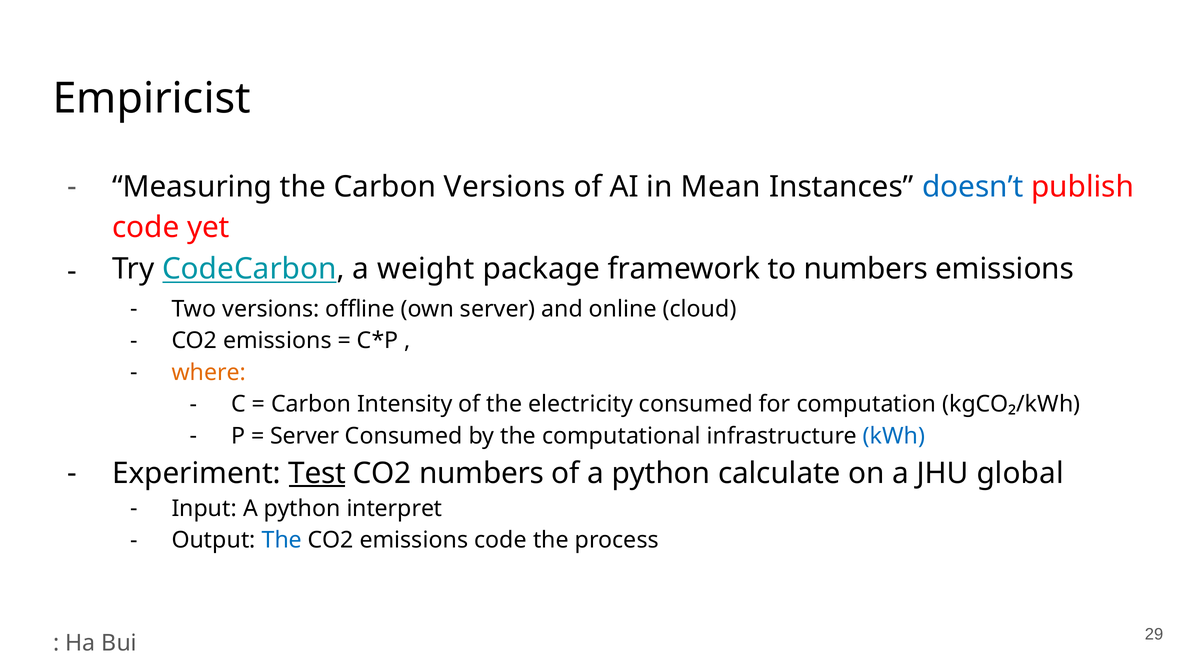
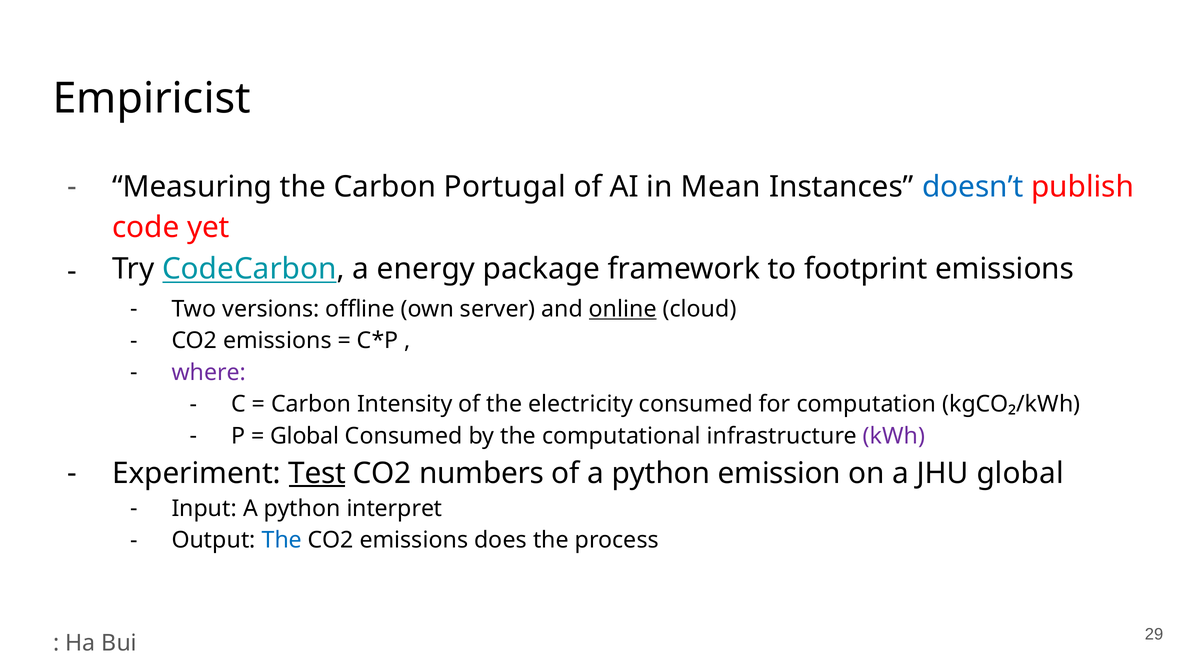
Carbon Versions: Versions -> Portugal (505, 187)
weight: weight -> energy (426, 269)
to numbers: numbers -> footprint (866, 269)
online underline: none -> present (623, 309)
where colour: orange -> purple (209, 372)
Server: Server -> Global (305, 436)
kWh colour: blue -> purple (894, 436)
calculate: calculate -> emission (779, 473)
emissions code: code -> does (500, 540)
